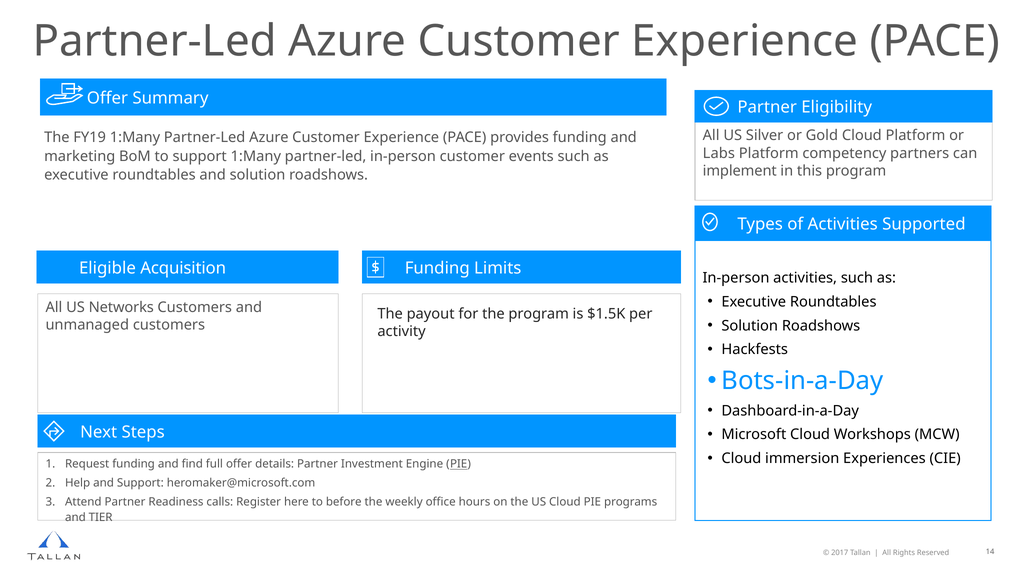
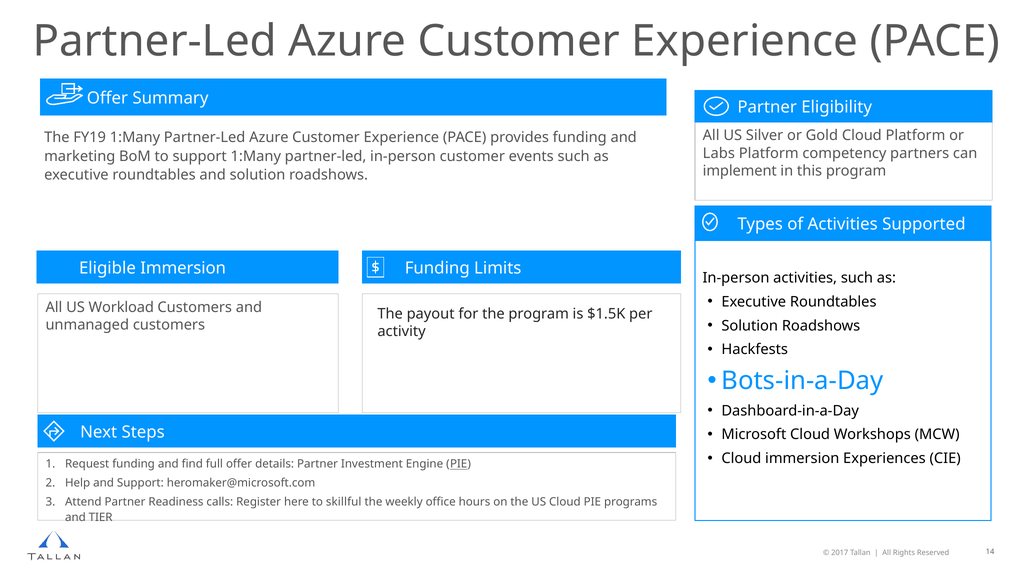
Eligible Acquisition: Acquisition -> Immersion (183, 268)
Networks: Networks -> Workload (121, 307)
before: before -> skillful (344, 502)
